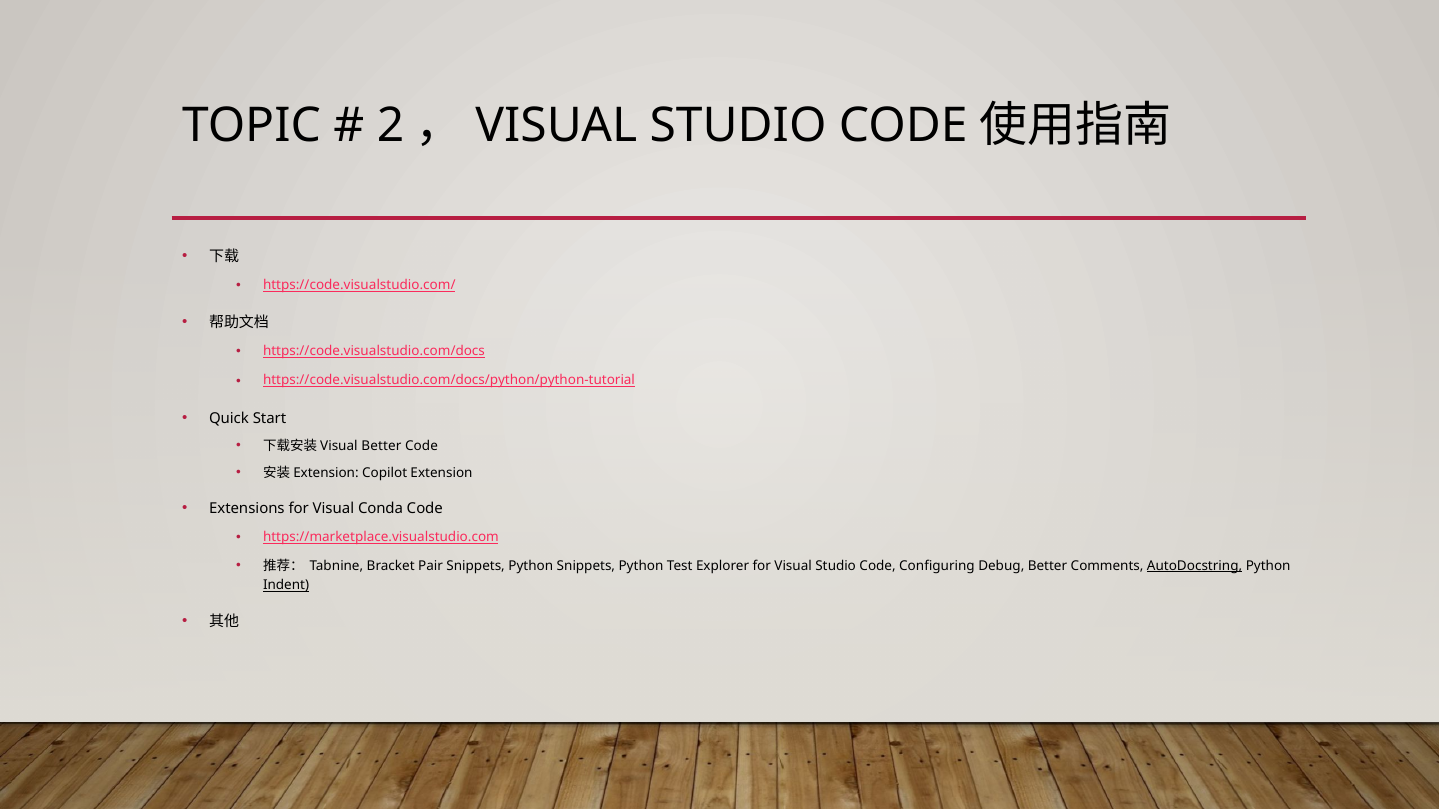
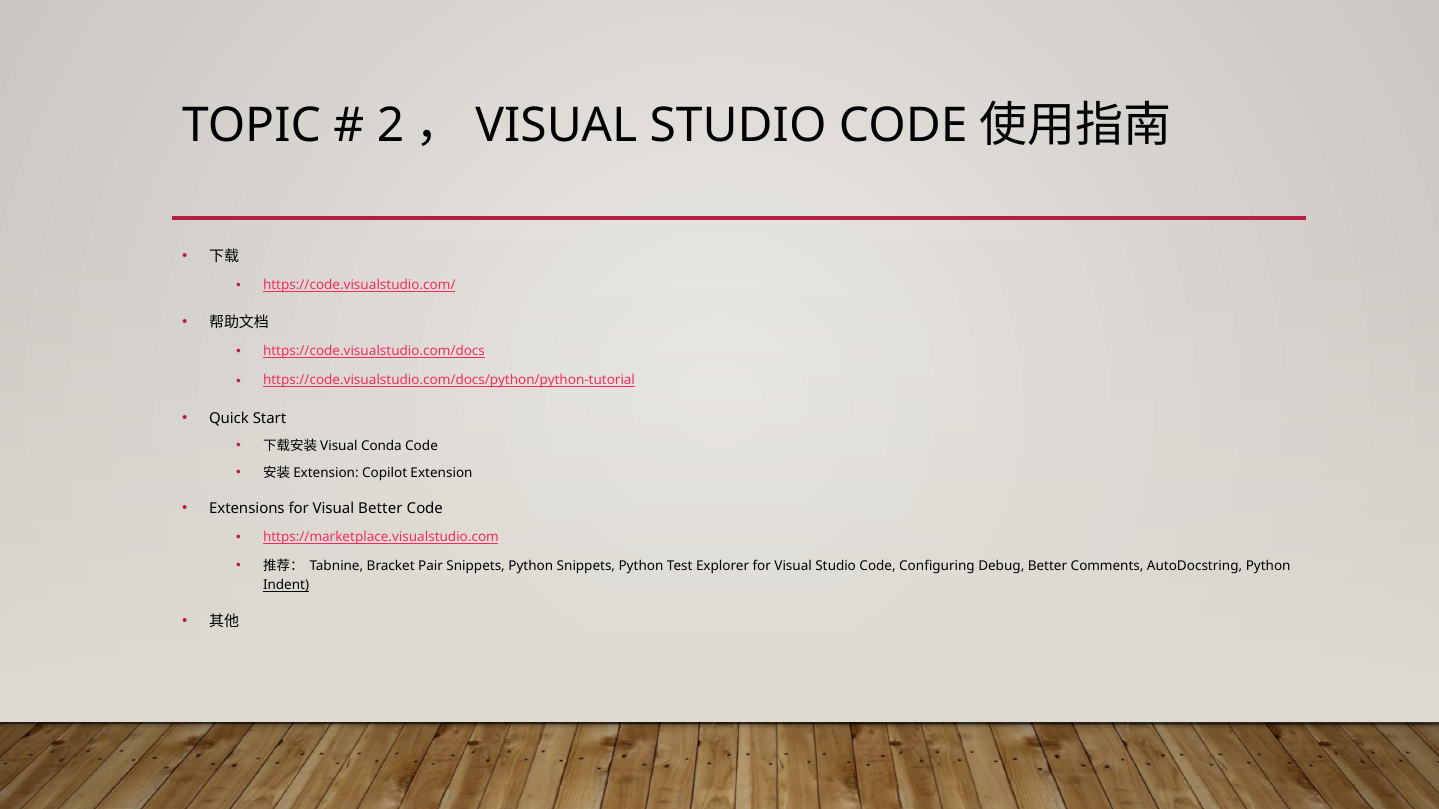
Better: Better -> Conda (381, 446)
Visual Conda: Conda -> Better (380, 509)
AutoDocstring underline: present -> none (1195, 566)
